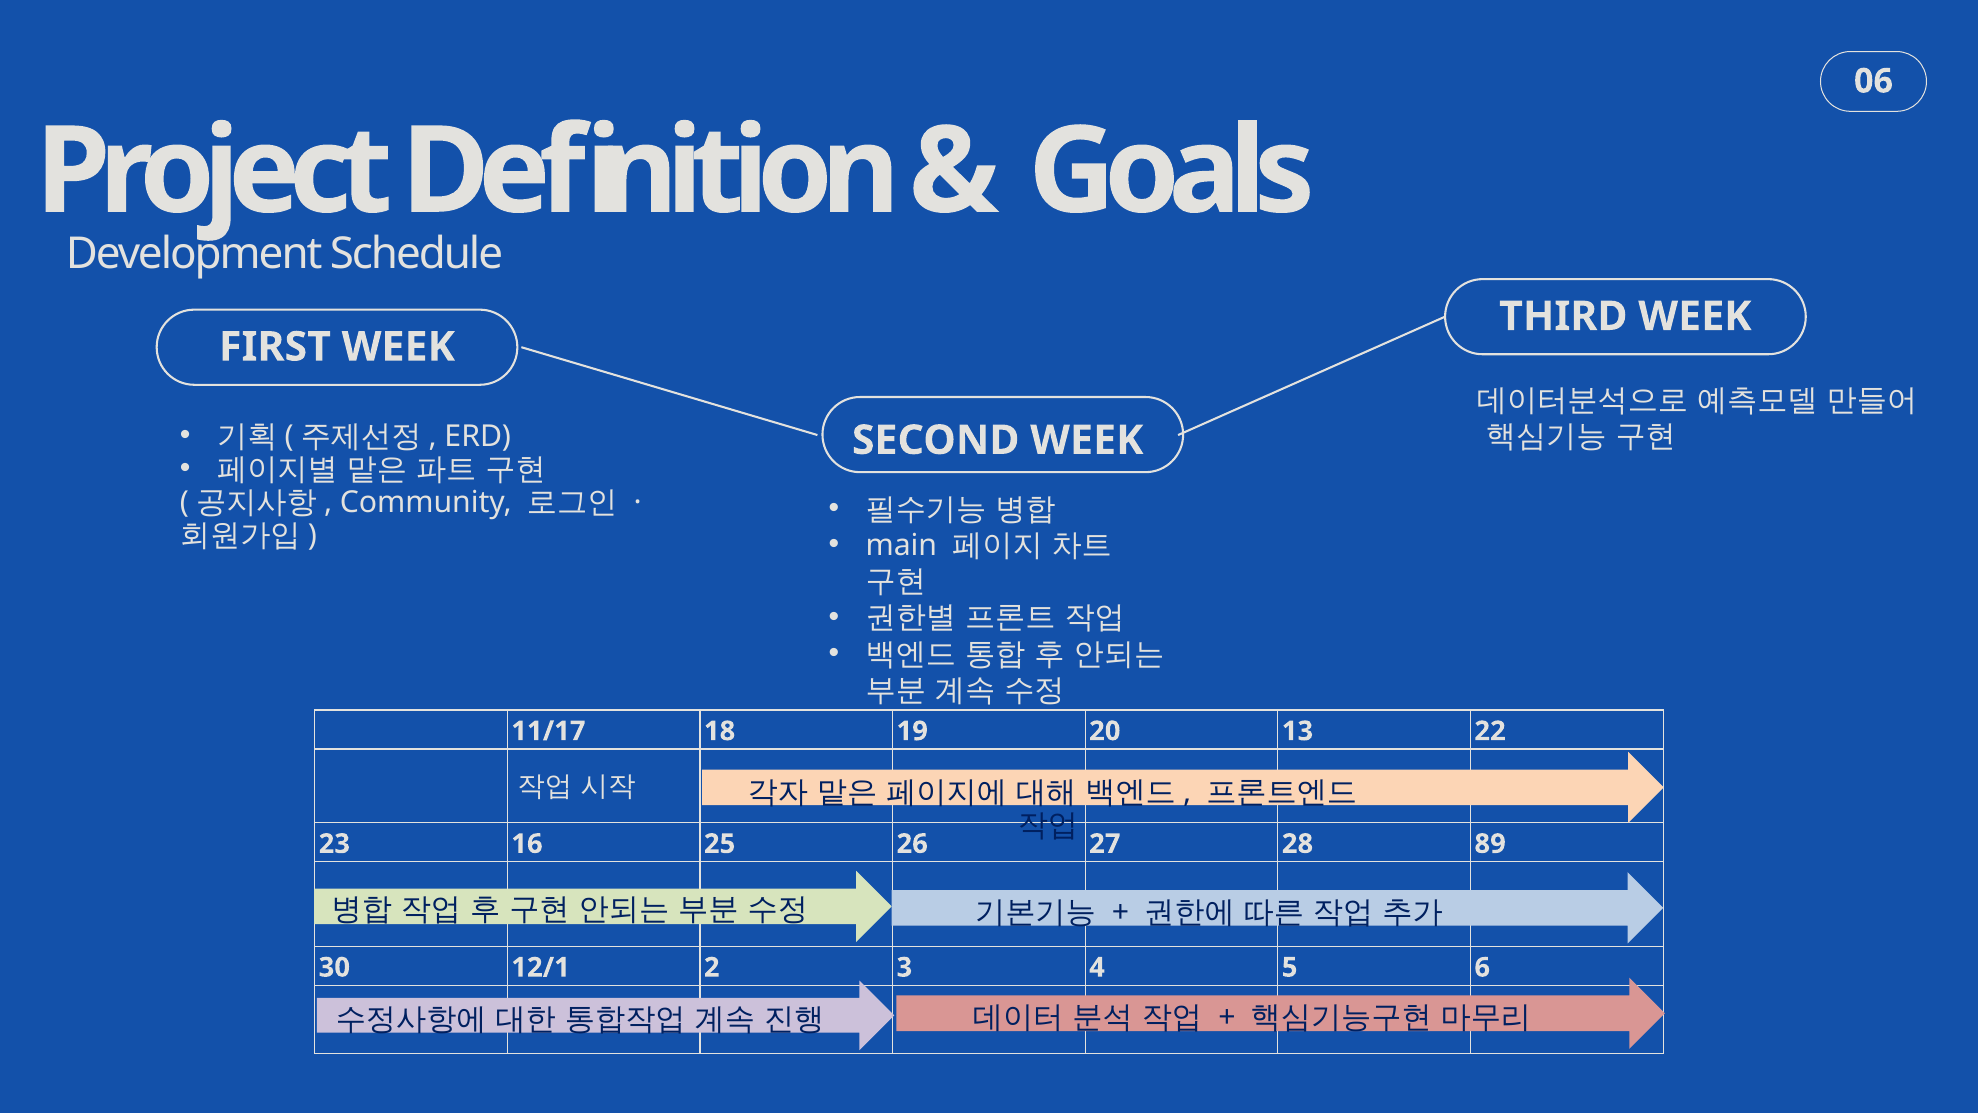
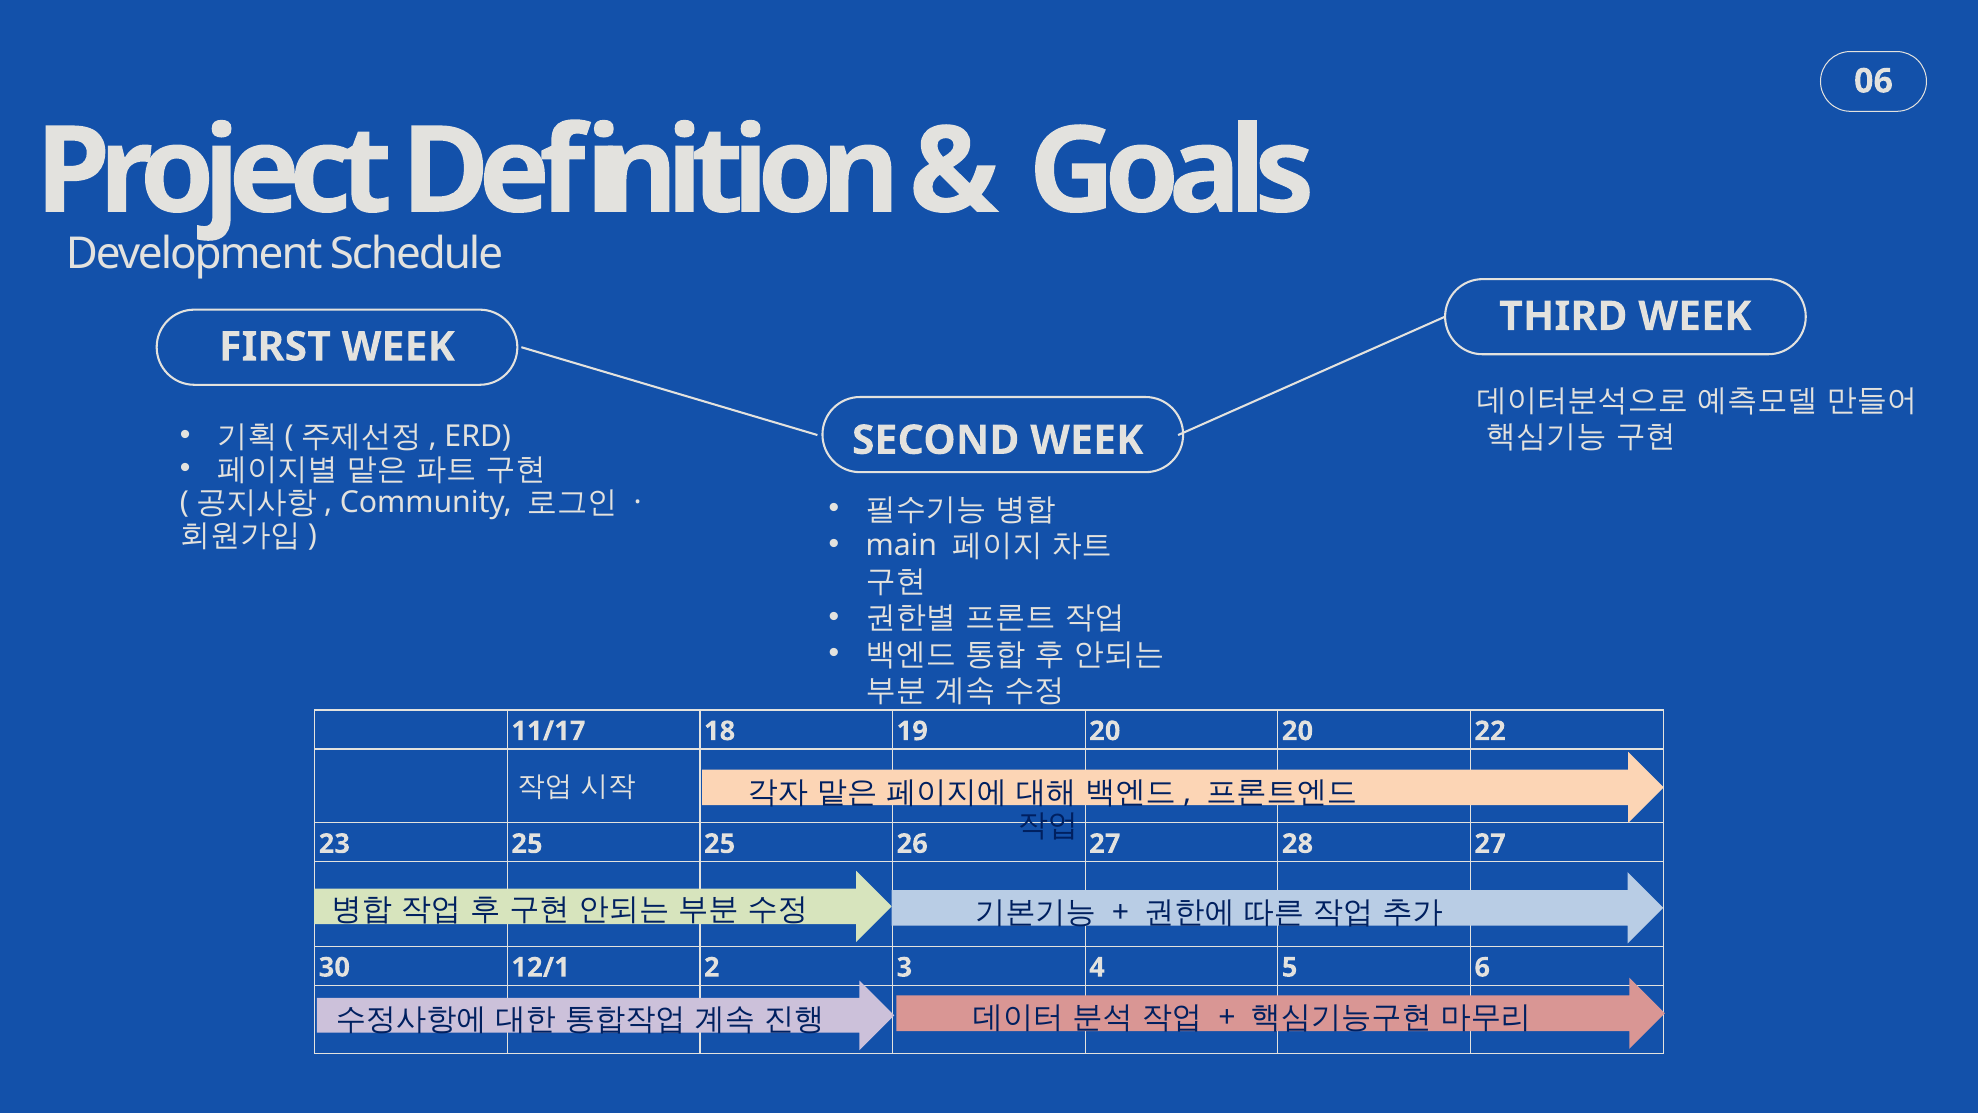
20 13: 13 -> 20 (1297, 731)
23 16: 16 -> 25 (527, 844)
28 89: 89 -> 27 (1490, 844)
